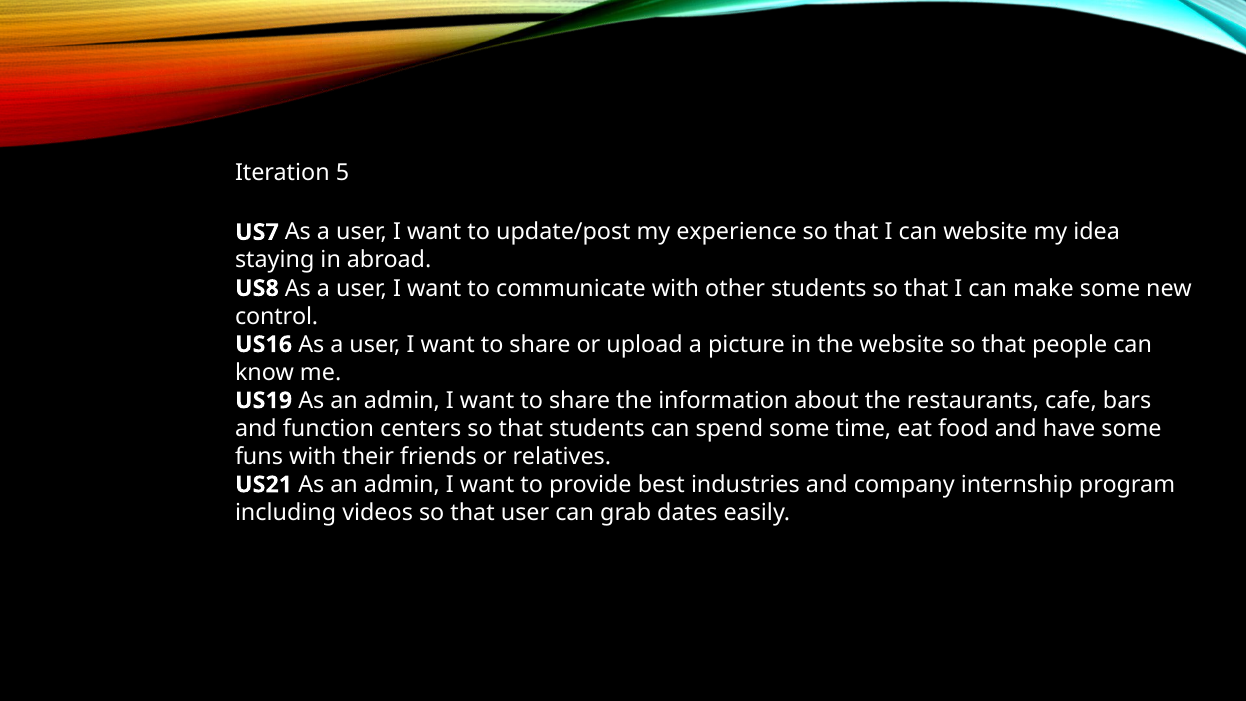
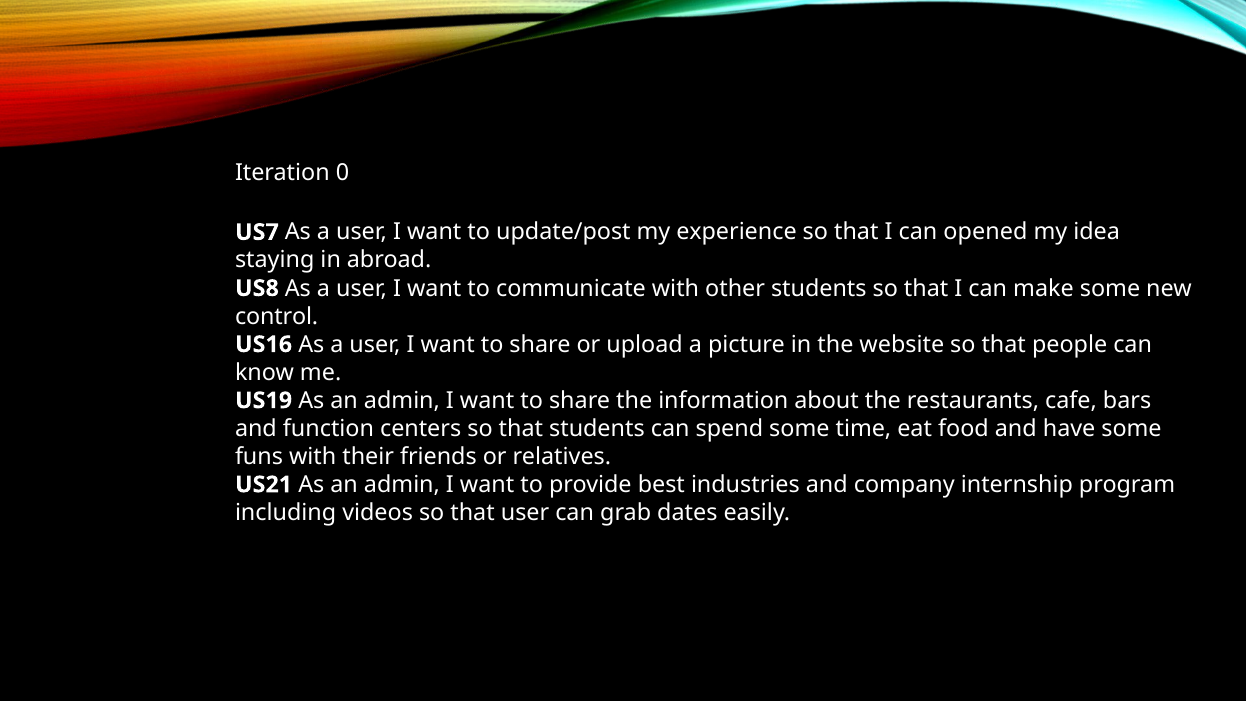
5: 5 -> 0 (343, 172)
can website: website -> opened (985, 232)
